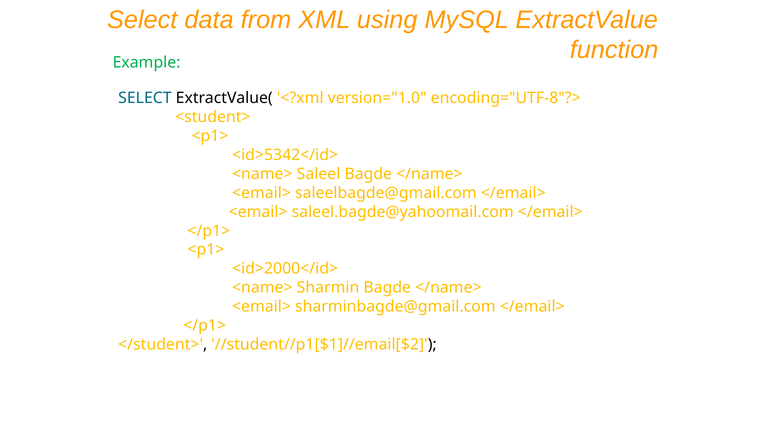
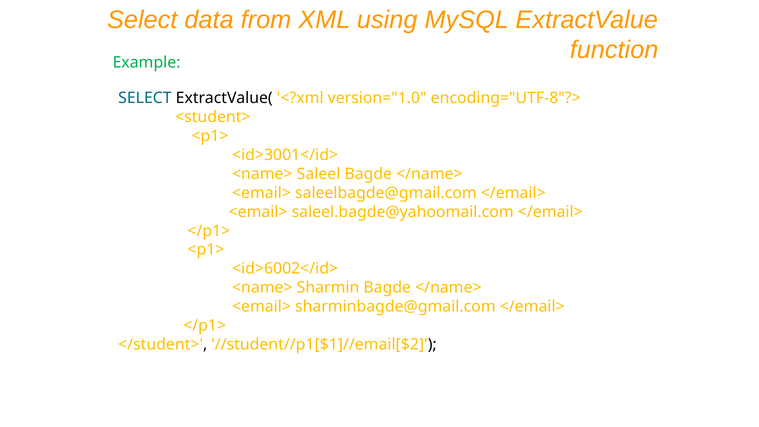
<id>5342</id>: <id>5342</id> -> <id>3001</id> (285, 155)
<id>2000</id>: <id>2000</id> -> <id>6002</id> (285, 269)
